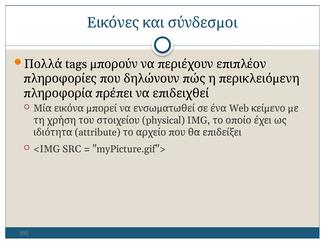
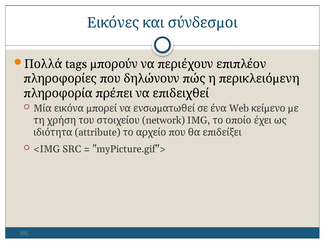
physical: physical -> network (165, 120)
